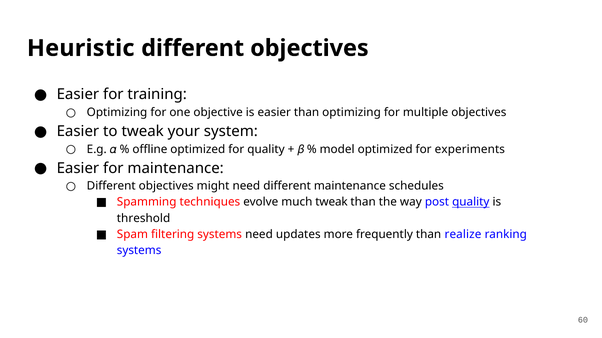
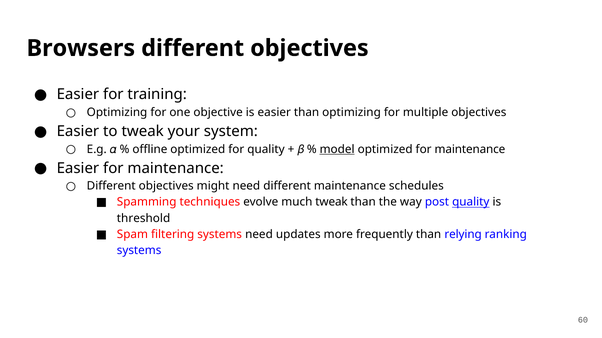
Heuristic: Heuristic -> Browsers (81, 48)
model underline: none -> present (337, 149)
optimized for experiments: experiments -> maintenance (470, 149)
realize: realize -> relying (463, 235)
